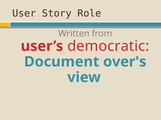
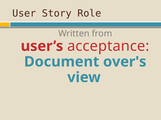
democratic: democratic -> acceptance (108, 46)
